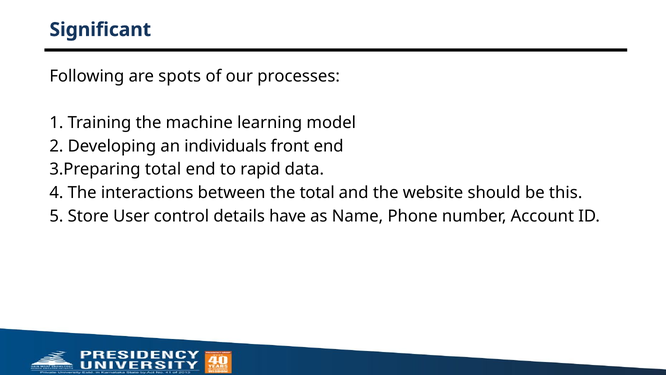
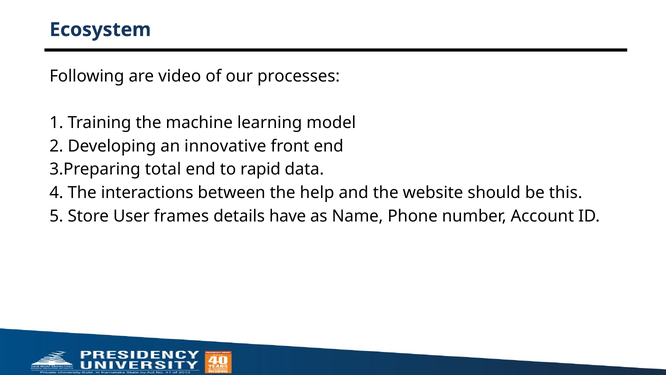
Significant: Significant -> Ecosystem (100, 30)
spots: spots -> video (180, 76)
individuals: individuals -> innovative (225, 146)
the total: total -> help (317, 193)
control: control -> frames (181, 216)
